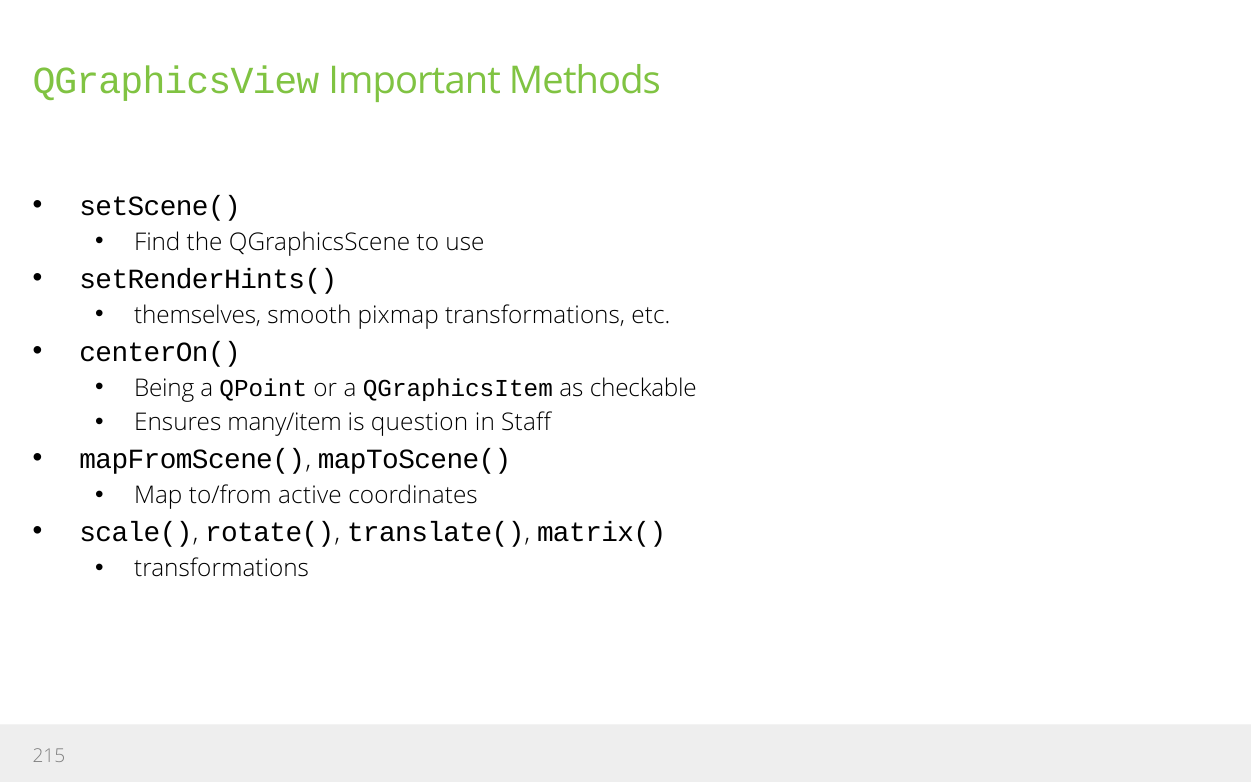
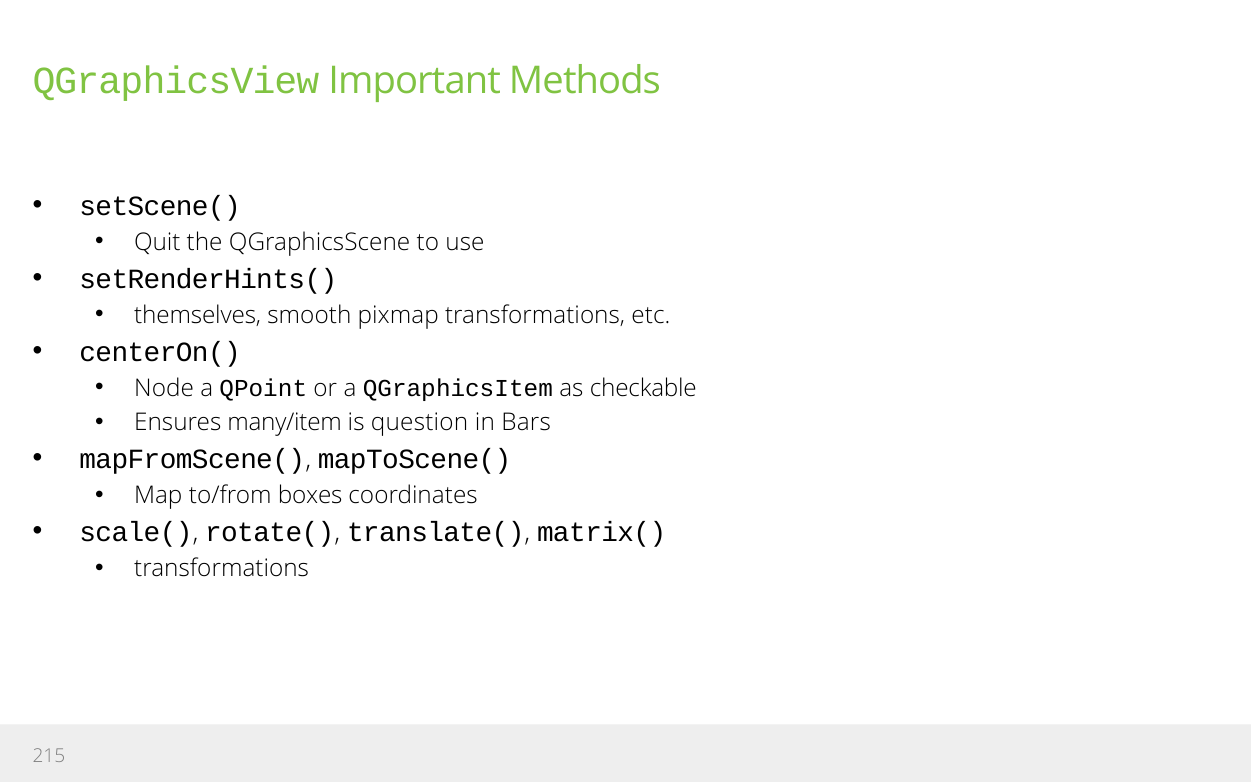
Find: Find -> Quit (157, 242)
Being: Being -> Node (164, 388)
Staff: Staff -> Bars (526, 422)
active: active -> boxes (310, 495)
